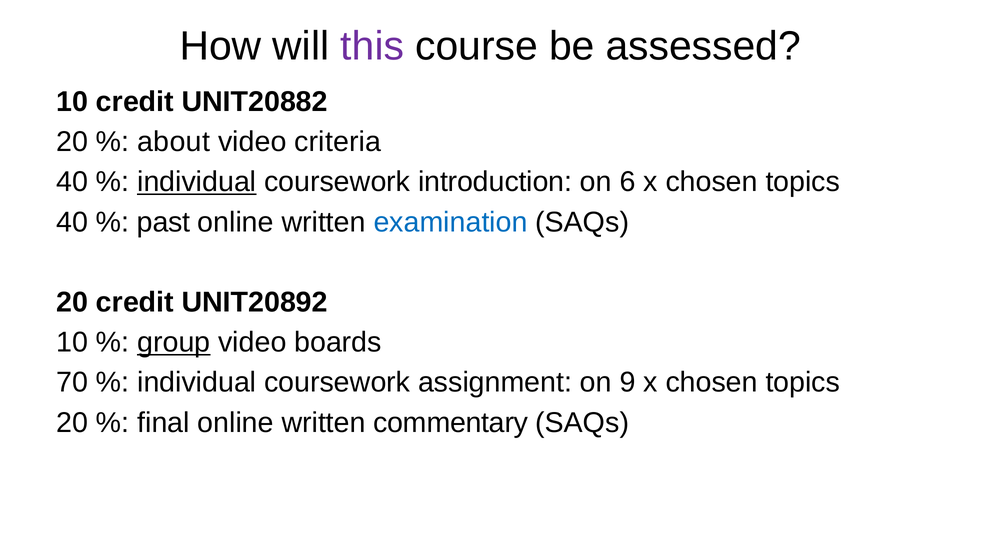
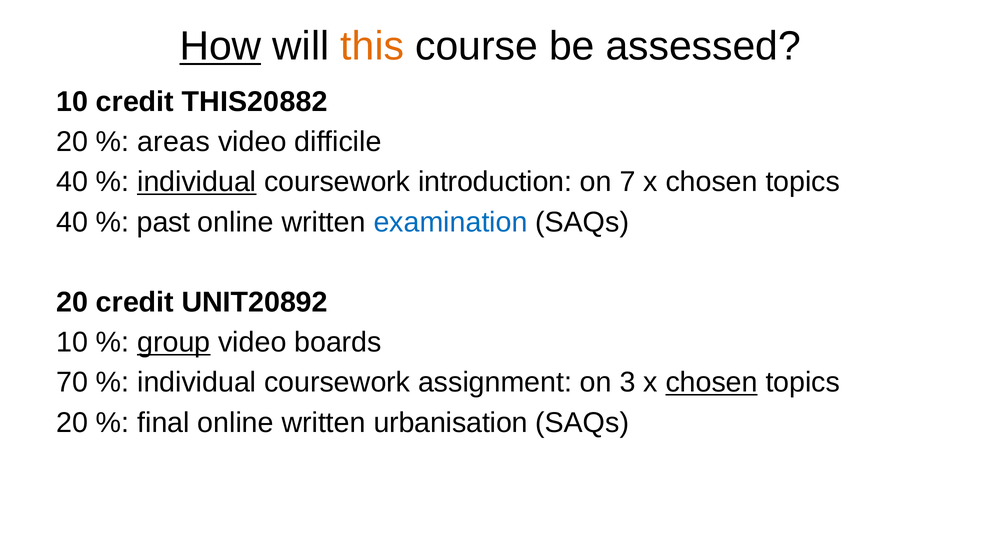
How underline: none -> present (220, 46)
this colour: purple -> orange (372, 46)
UNIT20882: UNIT20882 -> THIS20882 (255, 102)
about: about -> areas (174, 142)
criteria: criteria -> difficile (338, 142)
6: 6 -> 7 (628, 182)
9: 9 -> 3 (628, 382)
chosen underline: none -> present (712, 382)
commentary: commentary -> urbanisation (451, 422)
